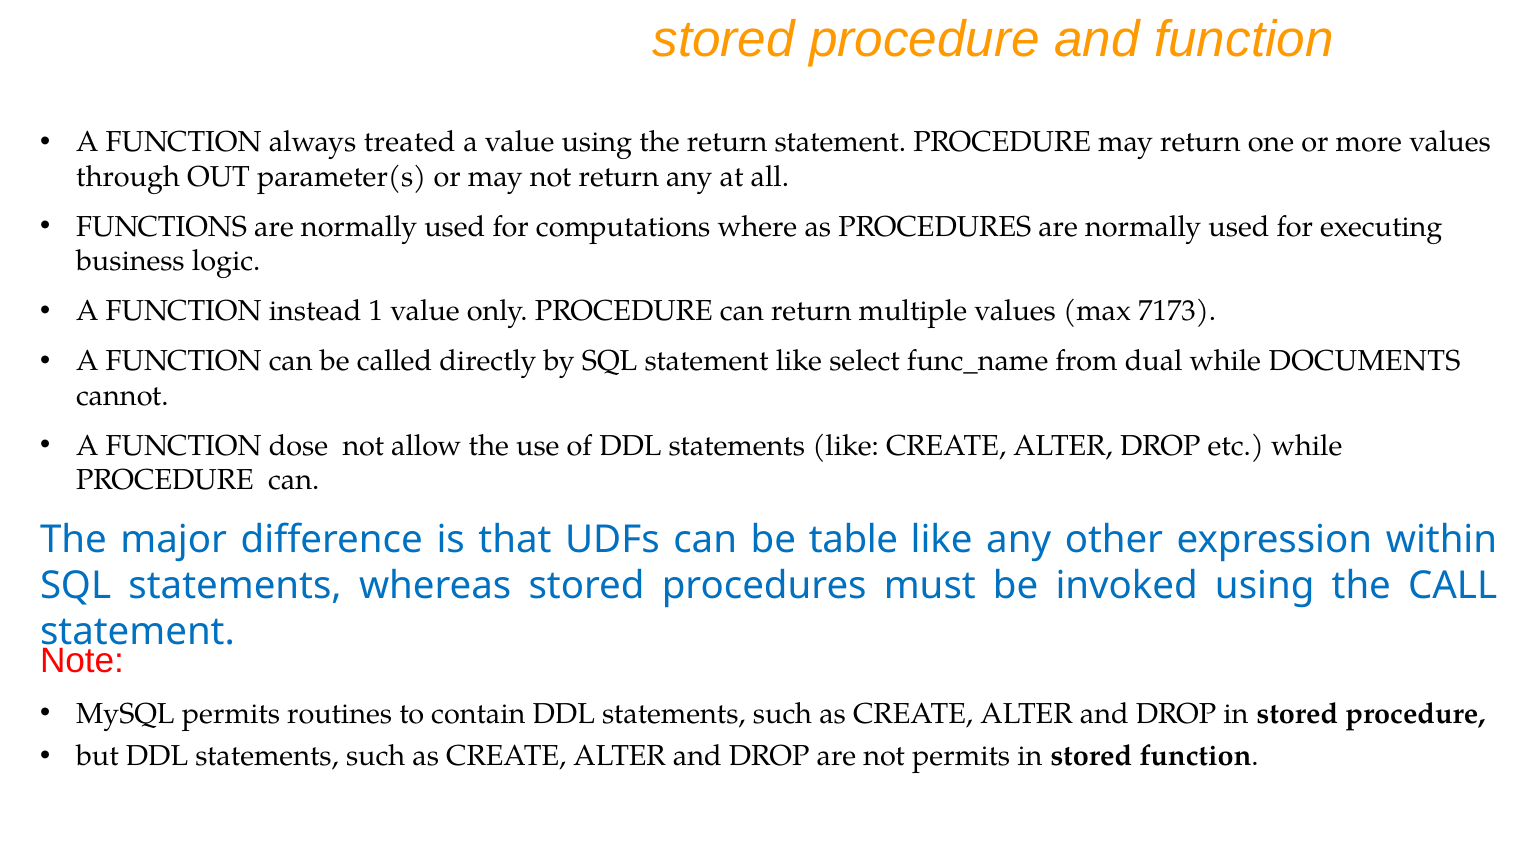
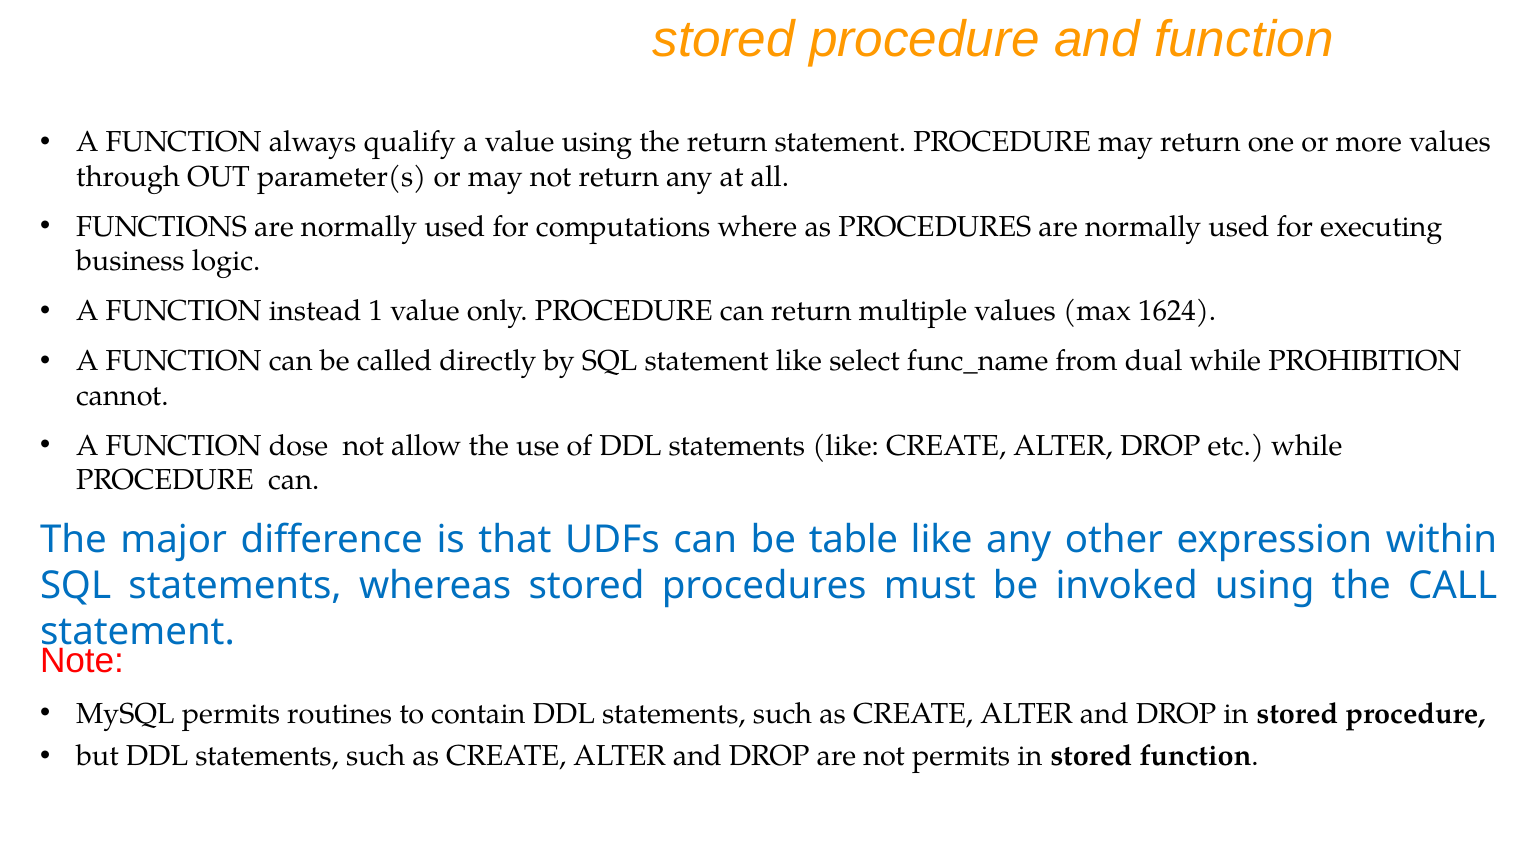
treated: treated -> qualify (410, 142)
7173: 7173 -> 1624 (1177, 311)
DOCUMENTS: DOCUMENTS -> PROHIBITION (1365, 361)
